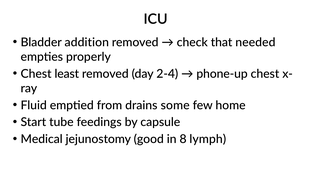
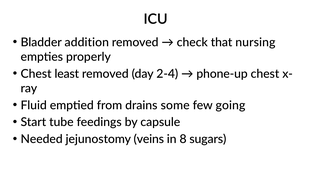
needed: needed -> nursing (255, 42)
home: home -> going (230, 106)
Medical: Medical -> Needed (42, 140)
good: good -> veins (149, 140)
lymph: lymph -> sugars (208, 140)
